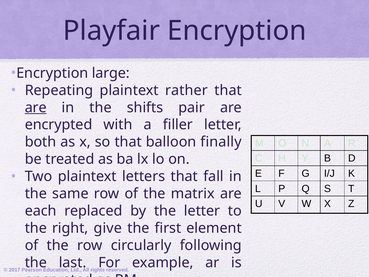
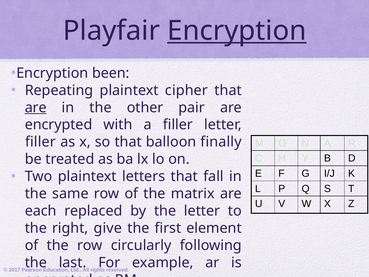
Encryption underline: none -> present (237, 31)
large: large -> been (111, 73)
rather: rather -> cipher (186, 90)
shifts: shifts -> other (145, 107)
both: both -> filler (40, 142)
